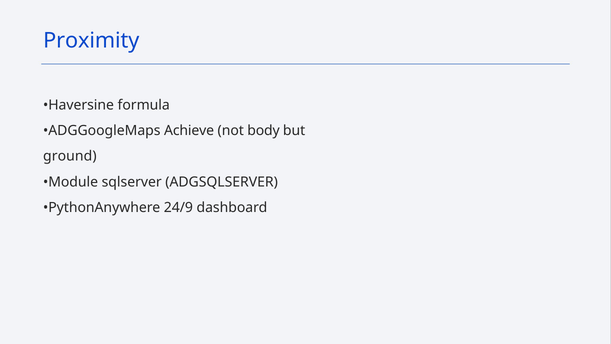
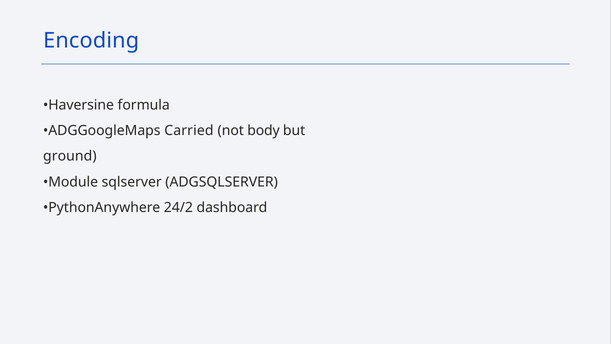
Proximity: Proximity -> Encoding (91, 41)
Achieve: Achieve -> Carried (189, 130)
24/9: 24/9 -> 24/2 (178, 208)
